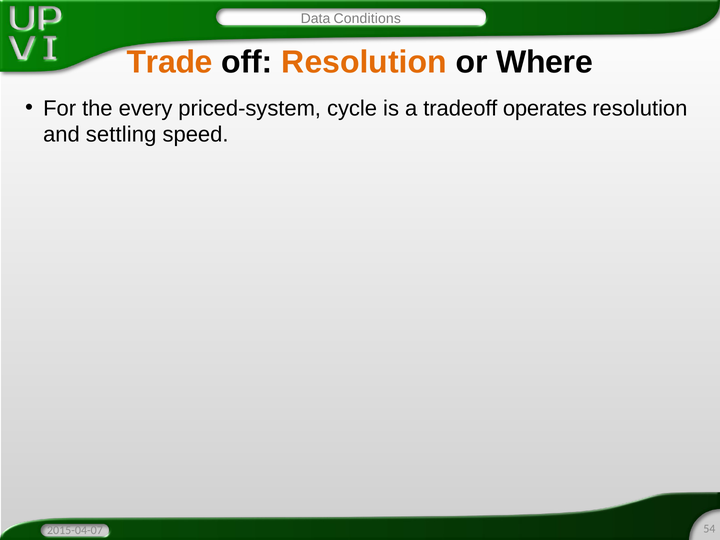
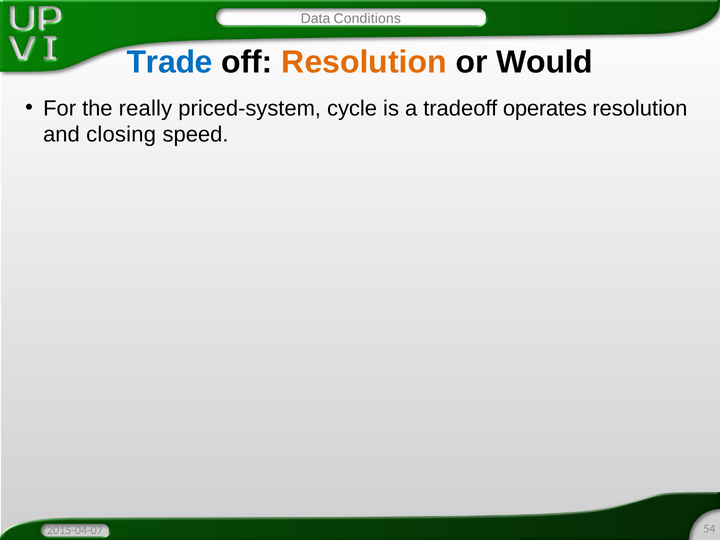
Trade colour: orange -> blue (170, 62)
Where: Where -> Would (545, 62)
every: every -> really (145, 108)
settling: settling -> closing (121, 135)
